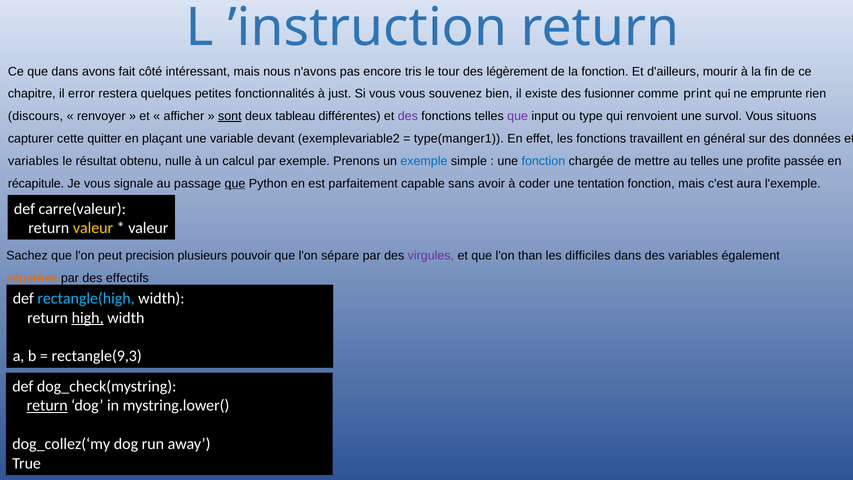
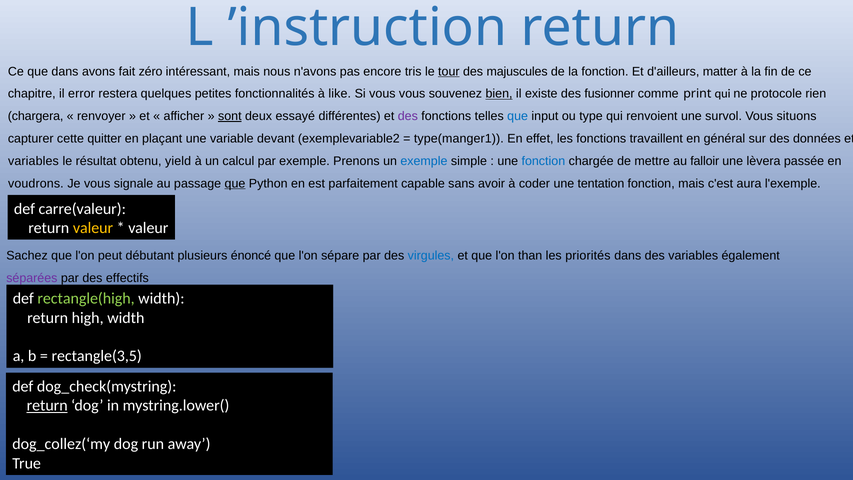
côté: côté -> zéro (151, 71)
tour underline: none -> present (449, 71)
légèrement: légèrement -> majuscules (517, 71)
mourir: mourir -> matter (720, 71)
just: just -> like (340, 94)
bien underline: none -> present (499, 94)
emprunte: emprunte -> protocole (776, 94)
discours: discours -> chargera (36, 116)
tableau: tableau -> essayé (295, 116)
que colour: purple -> blue (518, 116)
nulle: nulle -> yield (178, 161)
au telles: telles -> falloir (705, 161)
profite: profite -> lèvera (764, 161)
récapitule: récapitule -> voudrons (36, 183)
precision: precision -> débutant (150, 256)
pouvoir: pouvoir -> énoncé (251, 256)
virgules colour: purple -> blue (431, 256)
difficiles: difficiles -> priorités (588, 256)
séparées colour: orange -> purple (32, 278)
rectangle(high colour: light blue -> light green (86, 298)
high underline: present -> none (88, 318)
rectangle(9,3: rectangle(9,3 -> rectangle(3,5 (97, 356)
